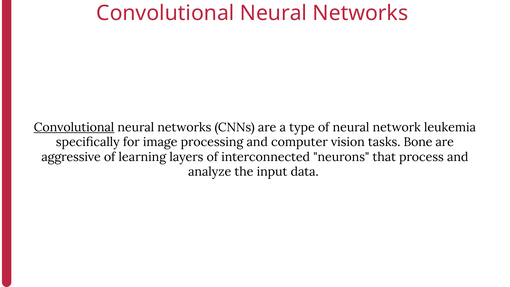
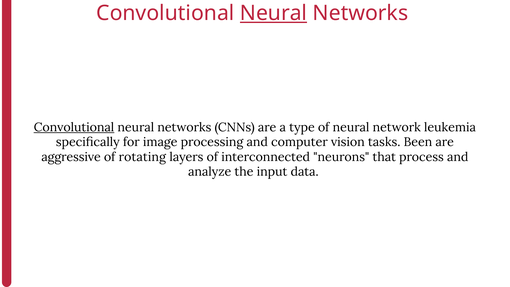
Neural underline: none -> present (274, 13)
Bone: Bone -> Been (418, 142)
learning: learning -> rotating (142, 157)
